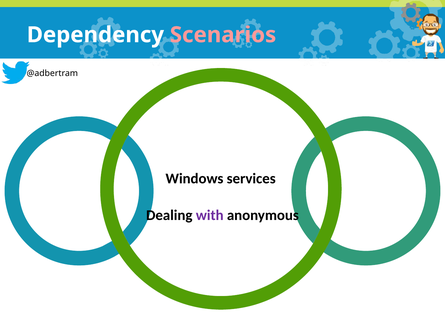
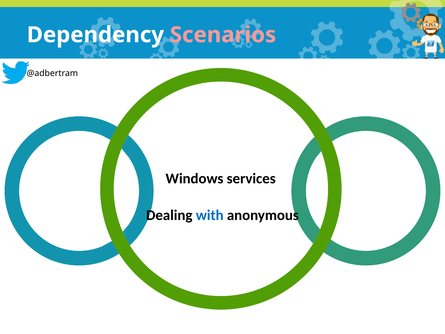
with colour: purple -> blue (210, 215)
